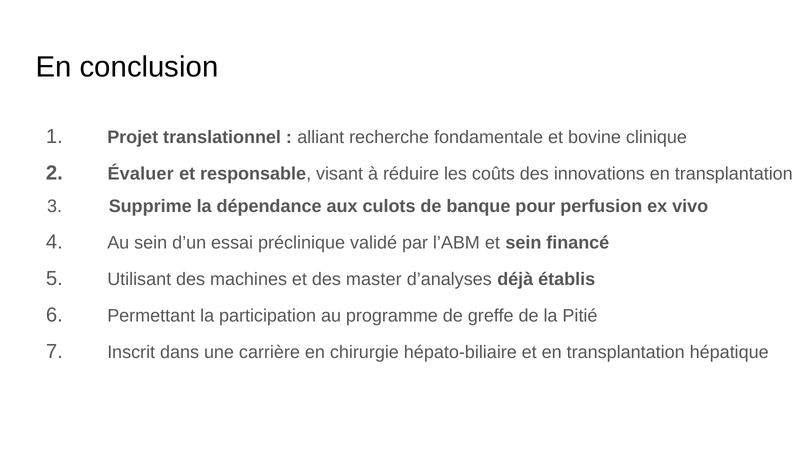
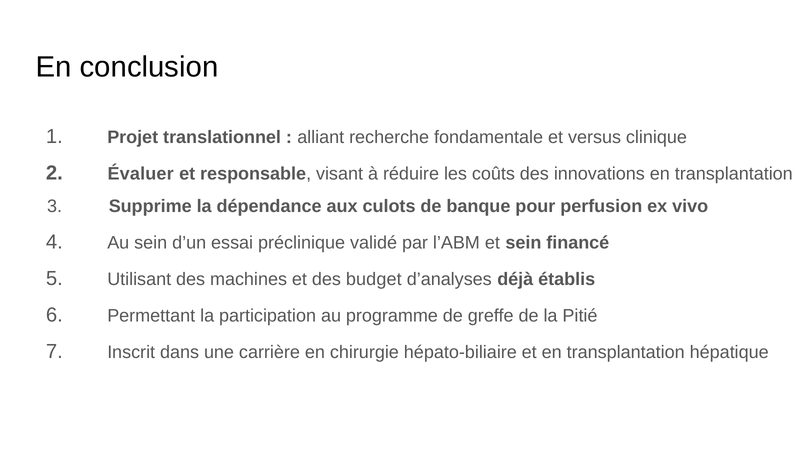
bovine: bovine -> versus (595, 137)
master: master -> budget (374, 279)
